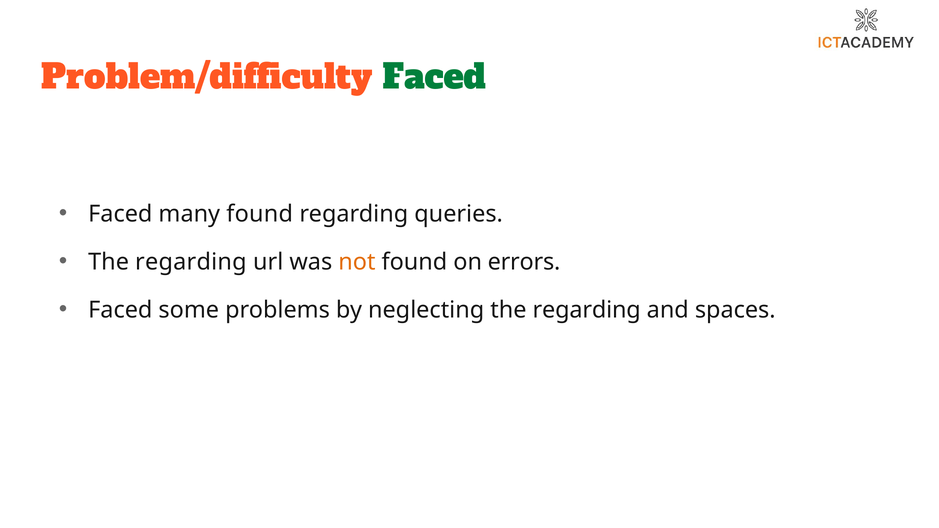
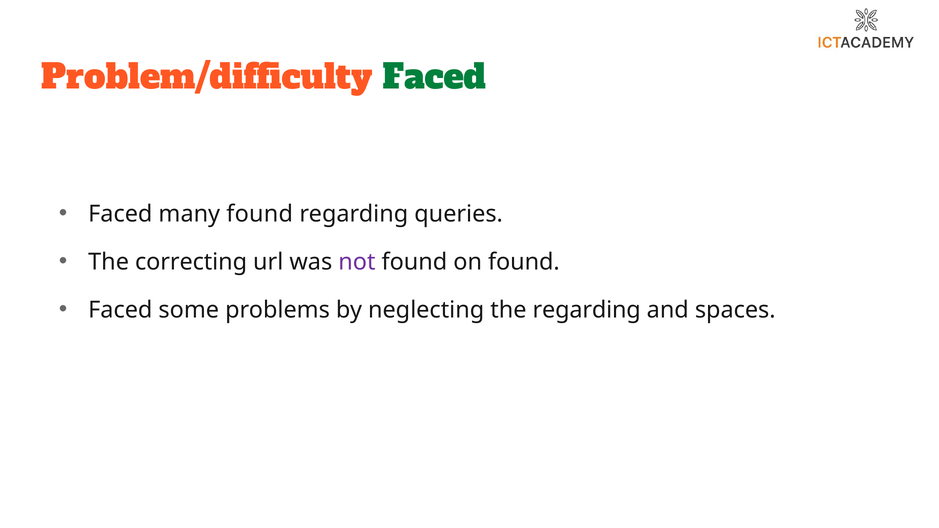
regarding: regarding -> correcting (191, 262)
not colour: orange -> purple (357, 262)
on errors: errors -> found (524, 262)
